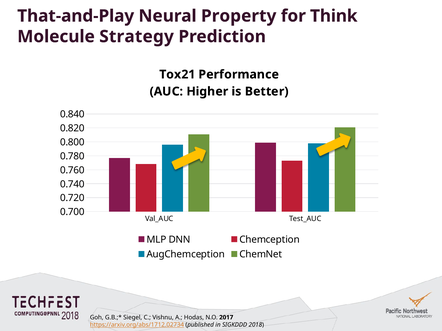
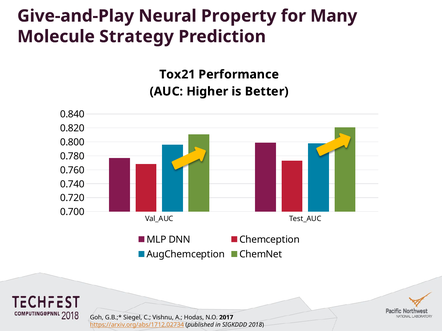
That-and-Play: That-and-Play -> Give-and-Play (76, 16)
Think: Think -> Many (334, 16)
